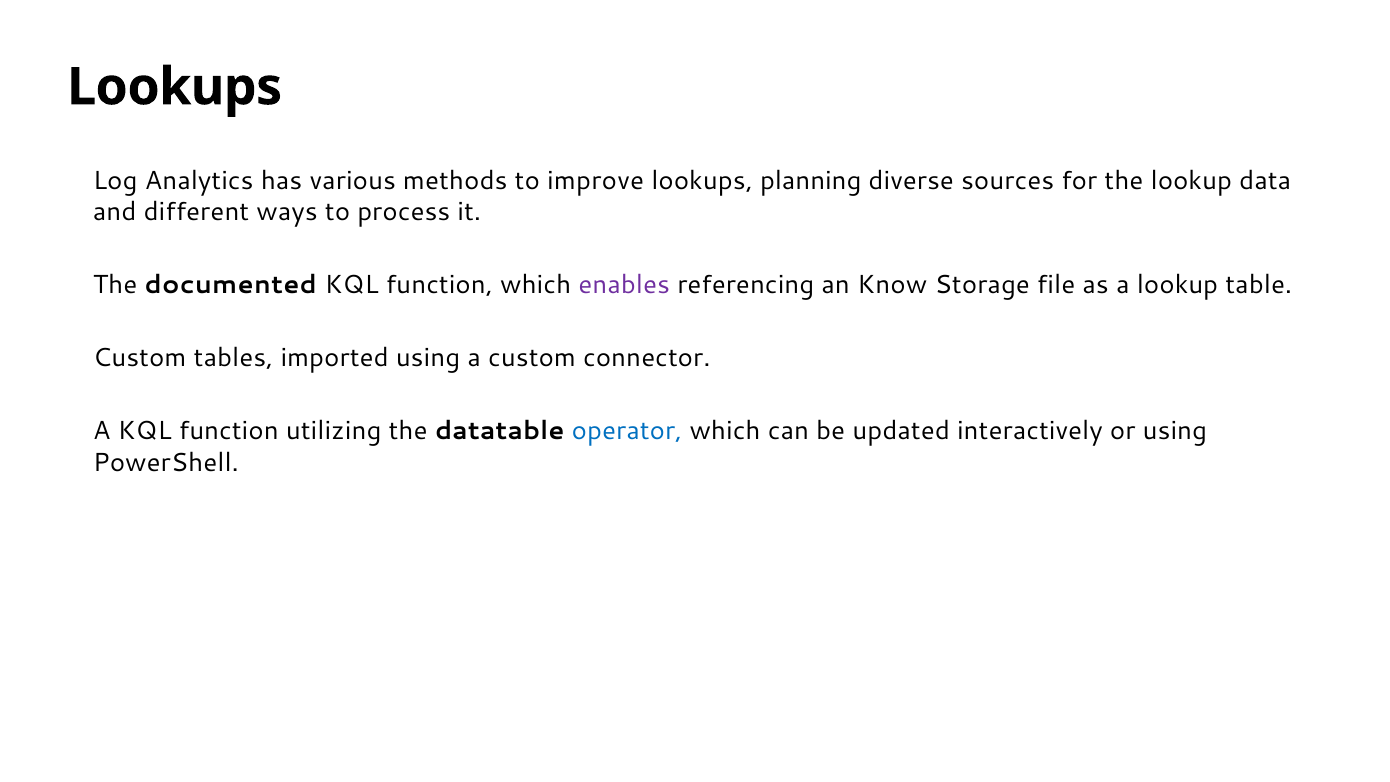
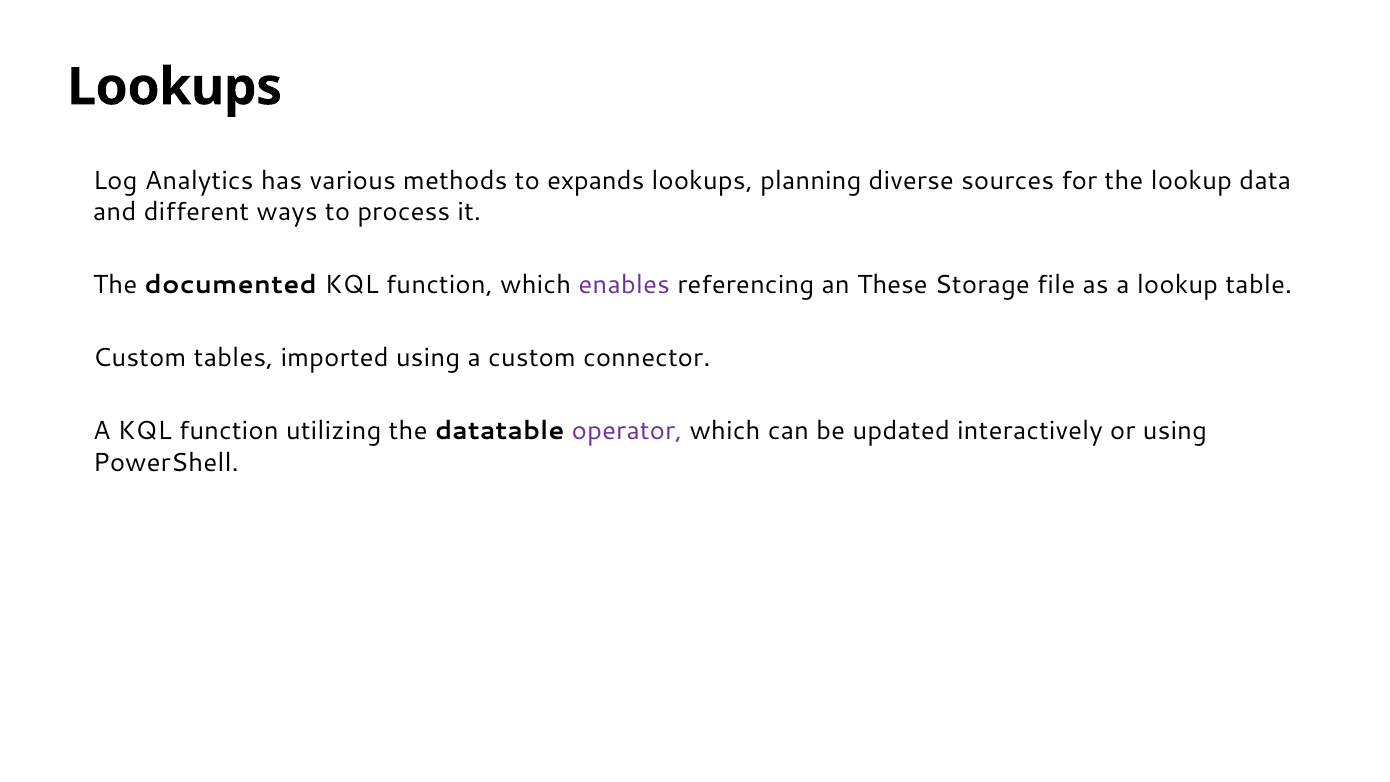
improve: improve -> expands (596, 181)
Know: Know -> These (892, 285)
operator colour: blue -> purple (627, 431)
